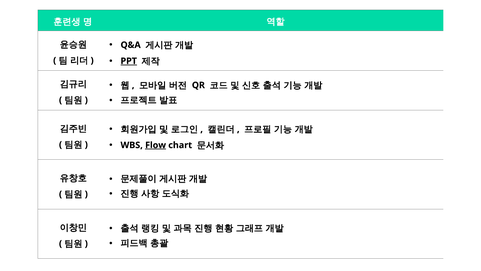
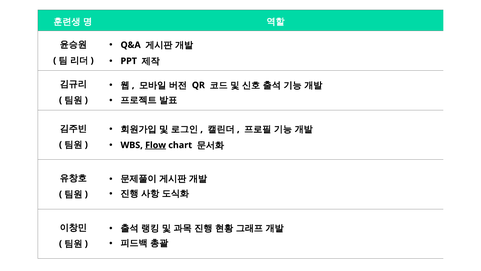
PPT underline: present -> none (129, 61)
